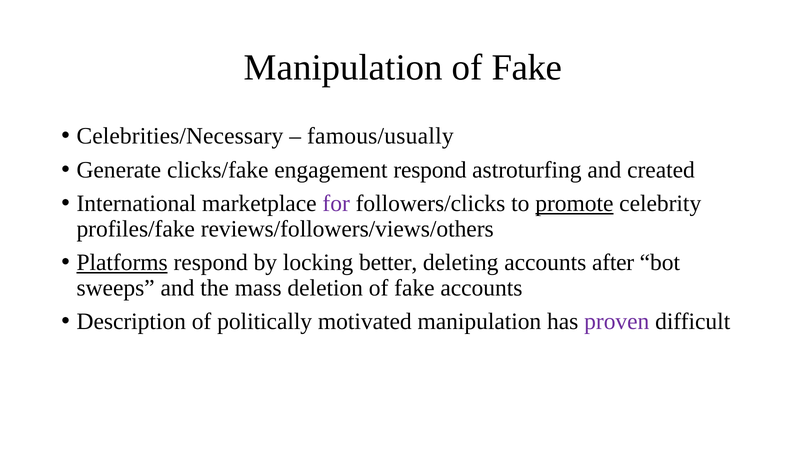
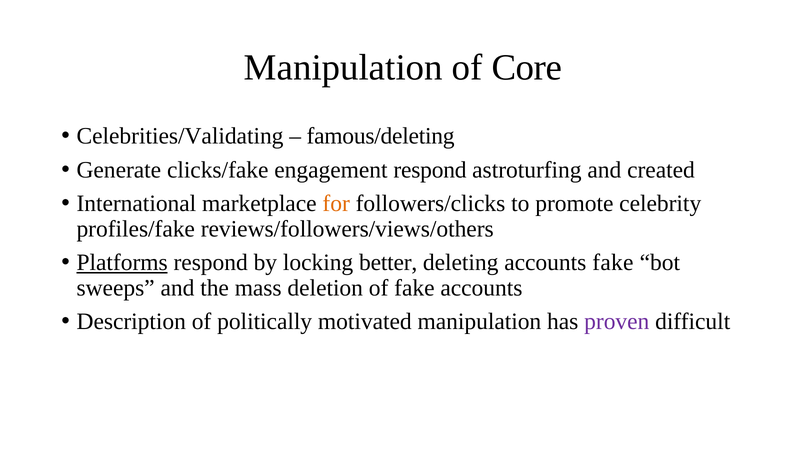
Manipulation of Fake: Fake -> Core (527, 68)
Celebrities/Necessary: Celebrities/Necessary -> Celebrities/Validating (180, 136)
famous/usually: famous/usually -> famous/deleting (381, 136)
for colour: purple -> orange (336, 204)
promote underline: present -> none (574, 204)
accounts after: after -> fake (613, 263)
